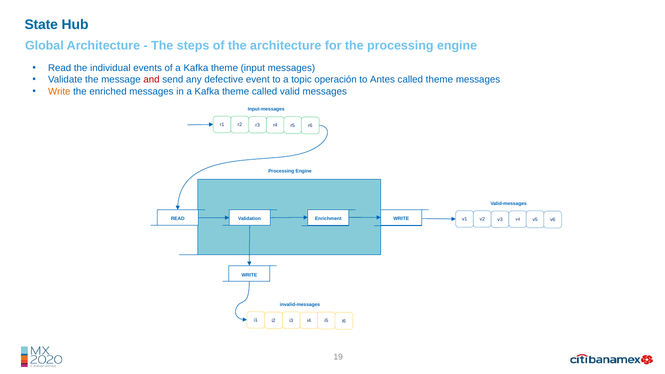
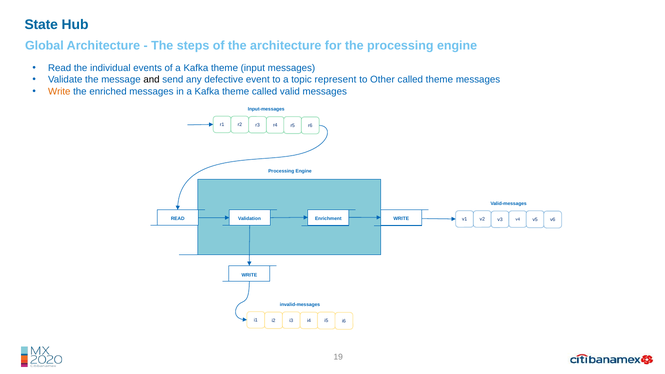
and colour: red -> black (151, 80)
operación: operación -> represent (335, 80)
Antes: Antes -> Other (382, 80)
